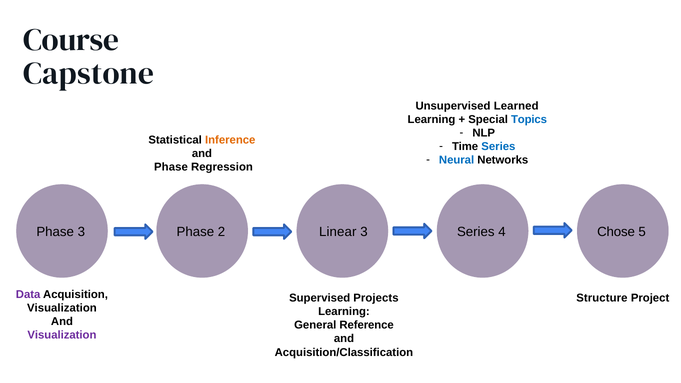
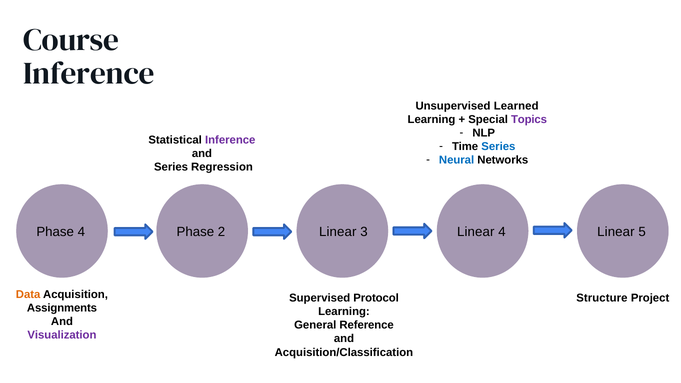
Capstone: Capstone -> Inference (89, 73)
Topics colour: blue -> purple (529, 119)
Inference colour: orange -> purple (230, 140)
Phase: Phase -> Series (171, 167)
Phase 3: 3 -> 4 (81, 232)
2 Series: Series -> Linear (476, 232)
4 Chose: Chose -> Linear (616, 232)
Data colour: purple -> orange (28, 294)
Projects: Projects -> Protocol (376, 298)
Visualization: Visualization -> Assignments (62, 308)
